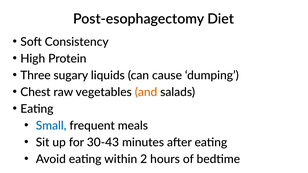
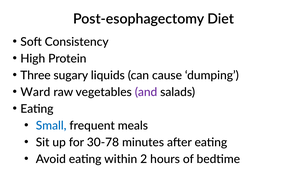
Chest: Chest -> Ward (35, 92)
and colour: orange -> purple (146, 92)
30-43: 30-43 -> 30-78 (103, 143)
